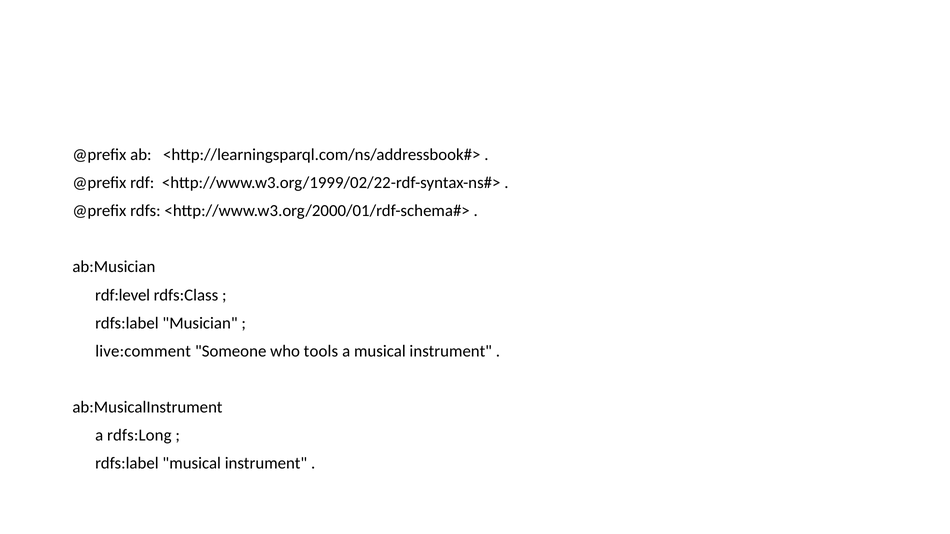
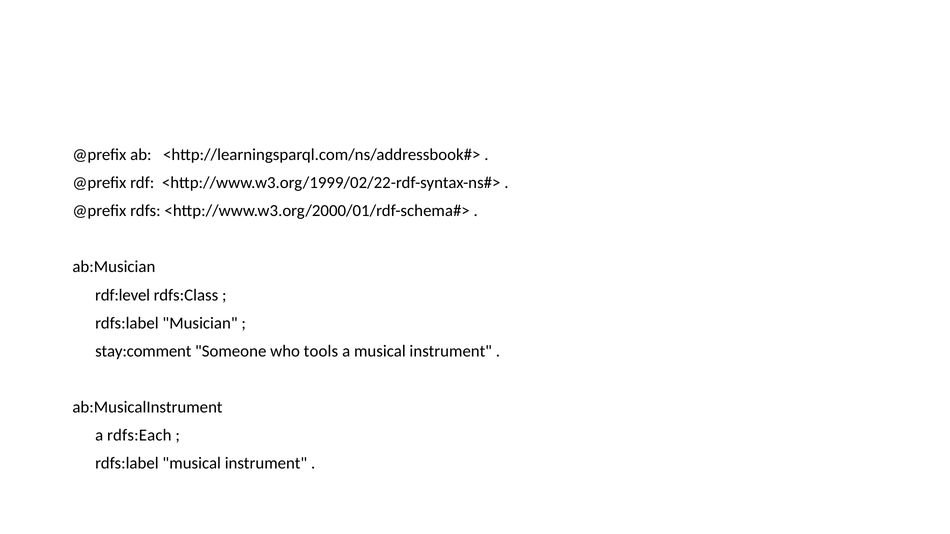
live:comment: live:comment -> stay:comment (143, 351)
rdfs:Long: rdfs:Long -> rdfs:Each (139, 436)
